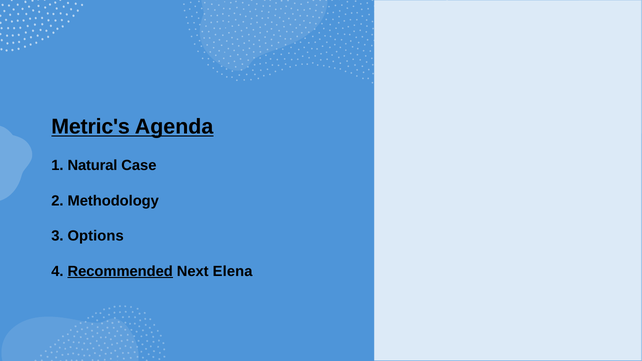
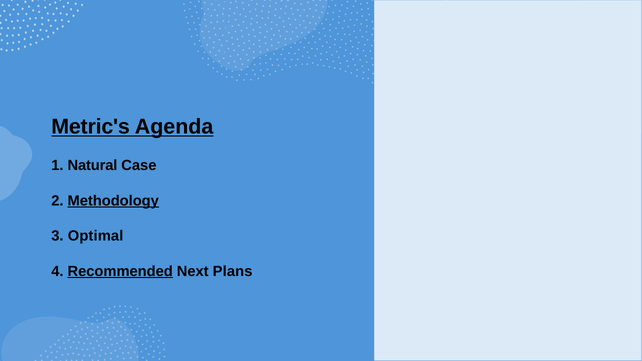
Methodology underline: none -> present (113, 201)
Options: Options -> Optimal (96, 236)
Elena: Elena -> Plans (233, 271)
